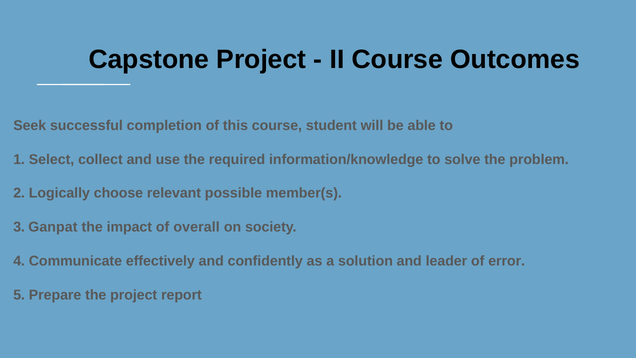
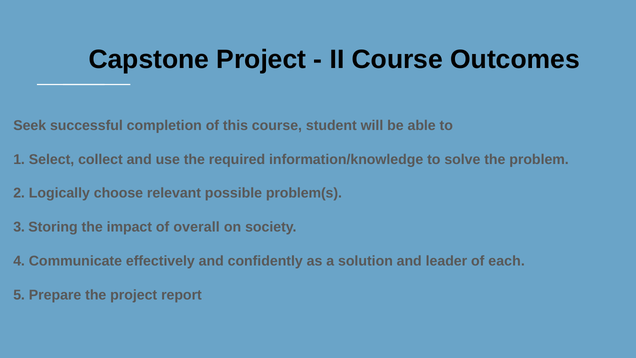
member(s: member(s -> problem(s (304, 193)
Ganpat: Ganpat -> Storing (53, 227)
error: error -> each (507, 261)
